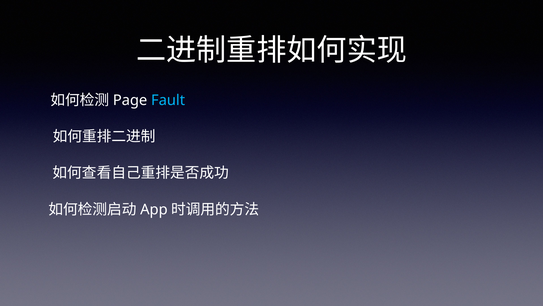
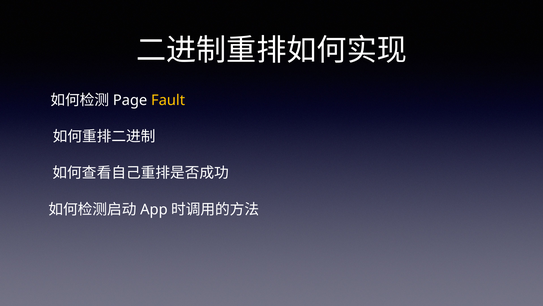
Fault colour: light blue -> yellow (168, 100)
